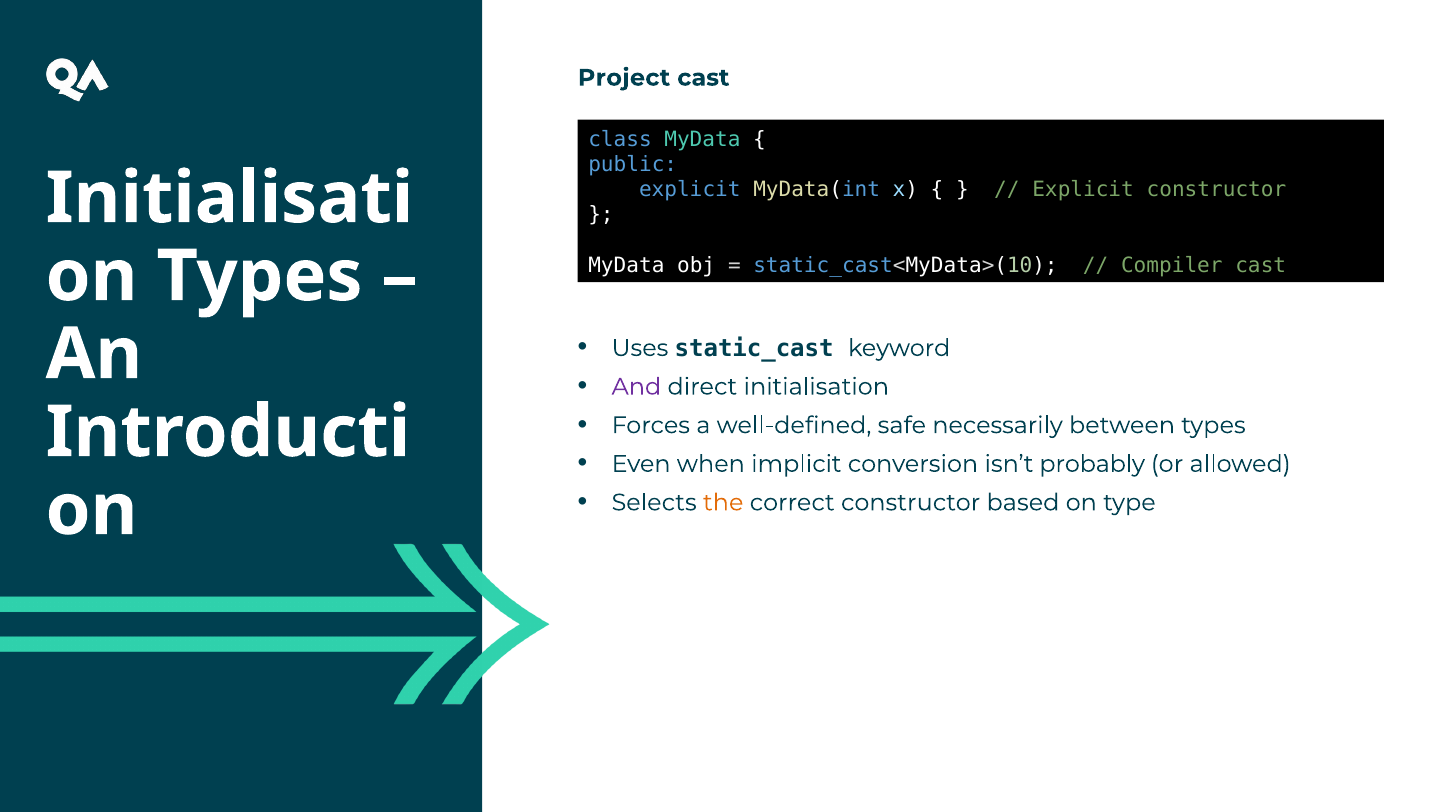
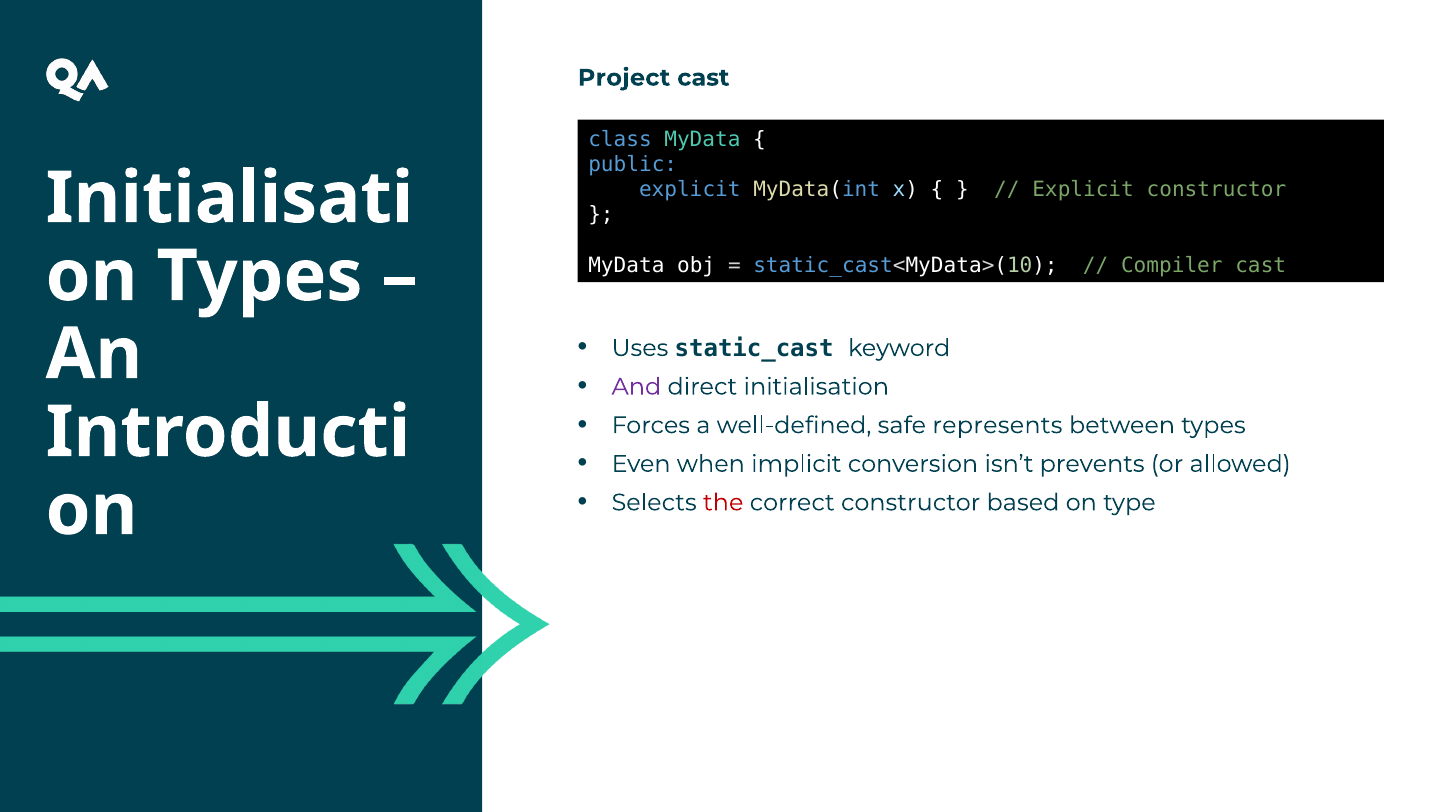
necessarily: necessarily -> represents (997, 425)
probably: probably -> prevents (1092, 464)
the colour: orange -> red (723, 503)
